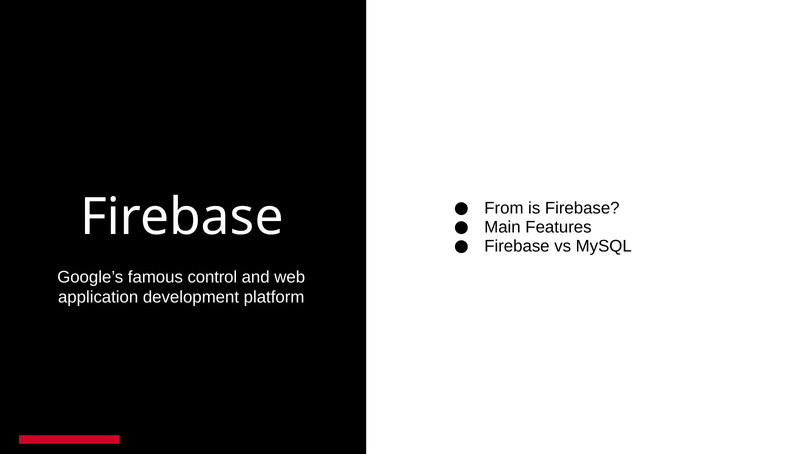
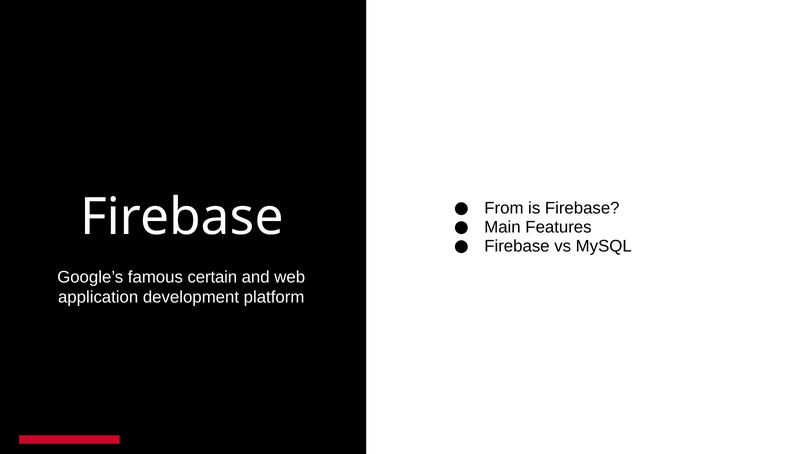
control: control -> certain (212, 277)
